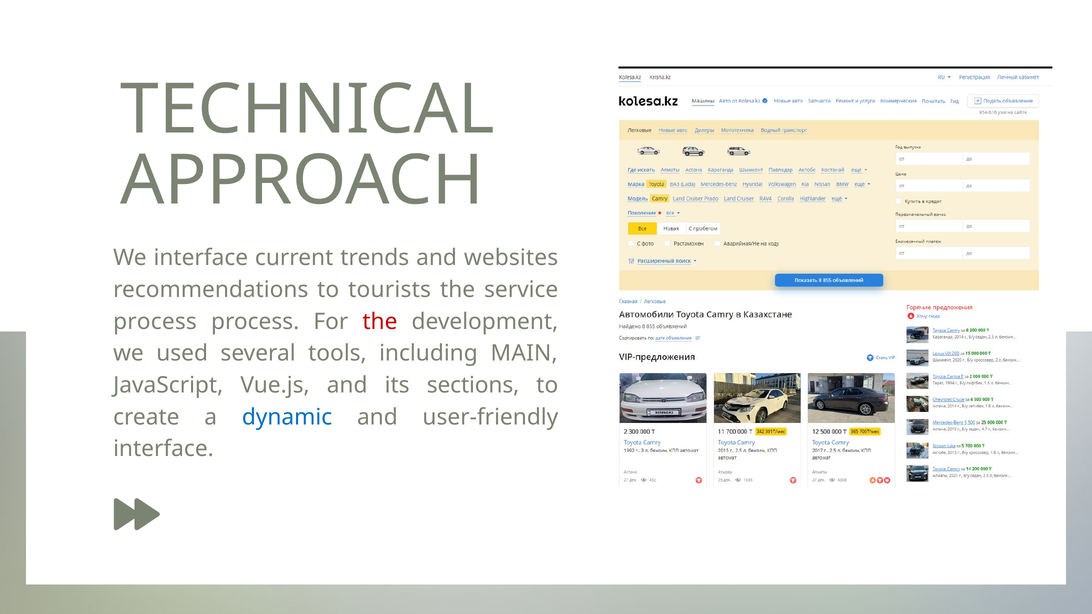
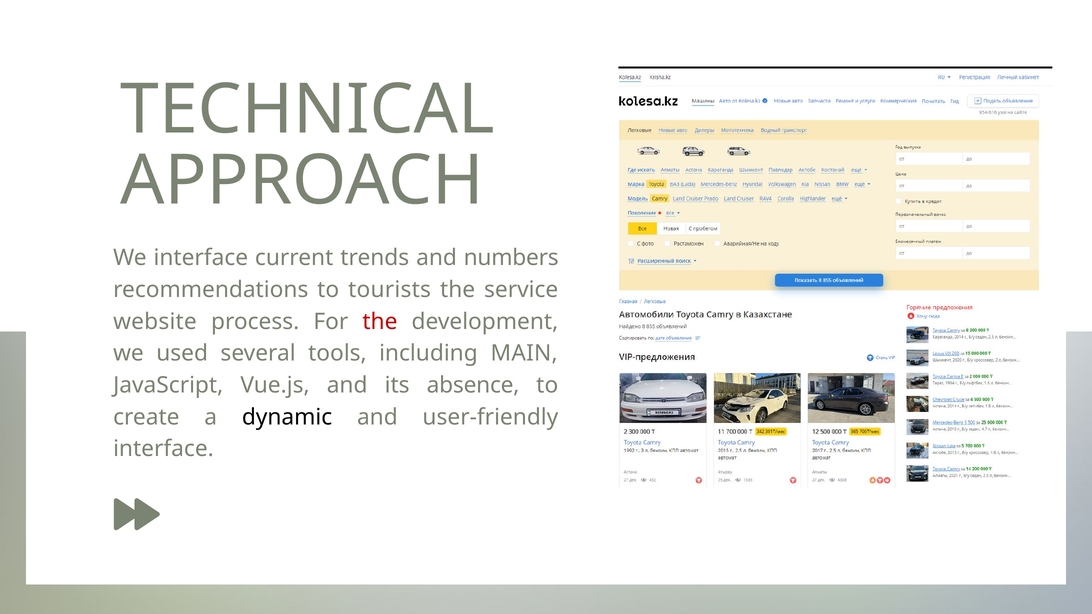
websites: websites -> numbers (511, 258)
process: process -> website (155, 322)
sections: sections -> absence (473, 385)
dynamic colour: blue -> black (287, 417)
